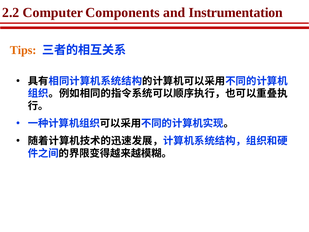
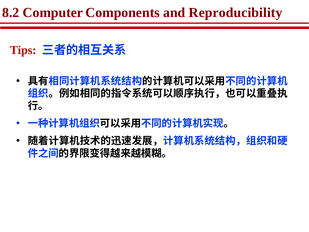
2.2: 2.2 -> 8.2 (11, 13)
Instrumentation: Instrumentation -> Reproducibility (236, 13)
Tips colour: orange -> red (23, 50)
